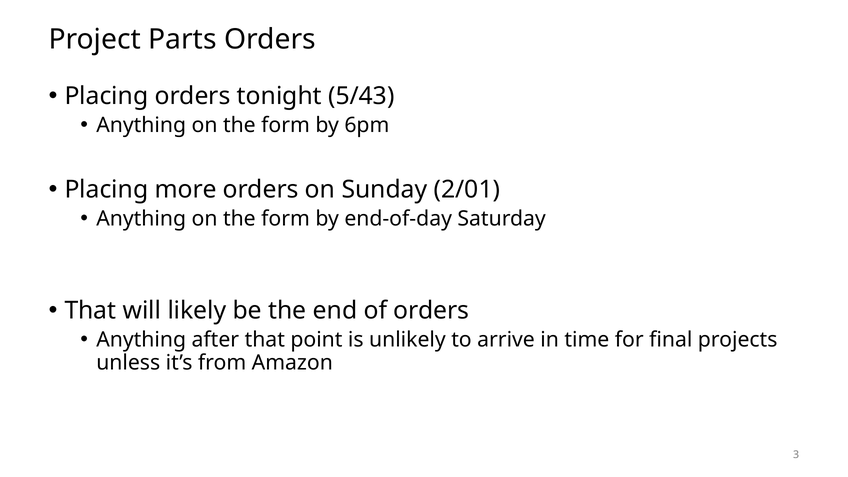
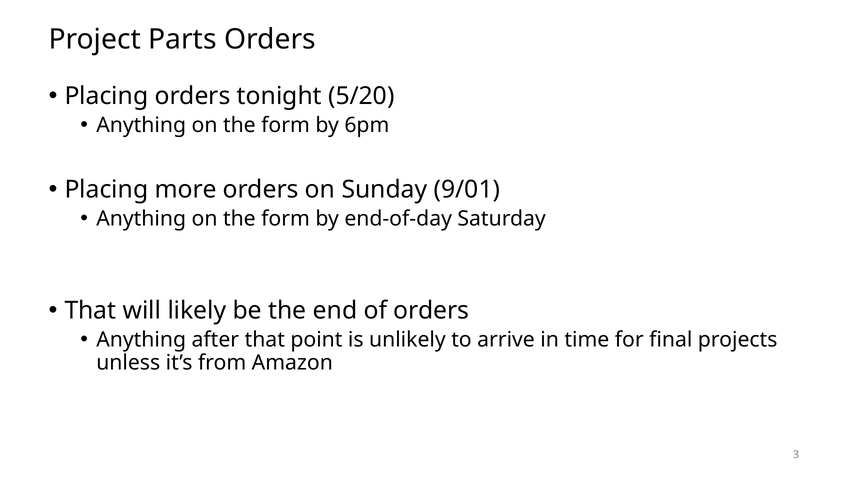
5/43: 5/43 -> 5/20 (361, 96)
2/01: 2/01 -> 9/01 (467, 190)
